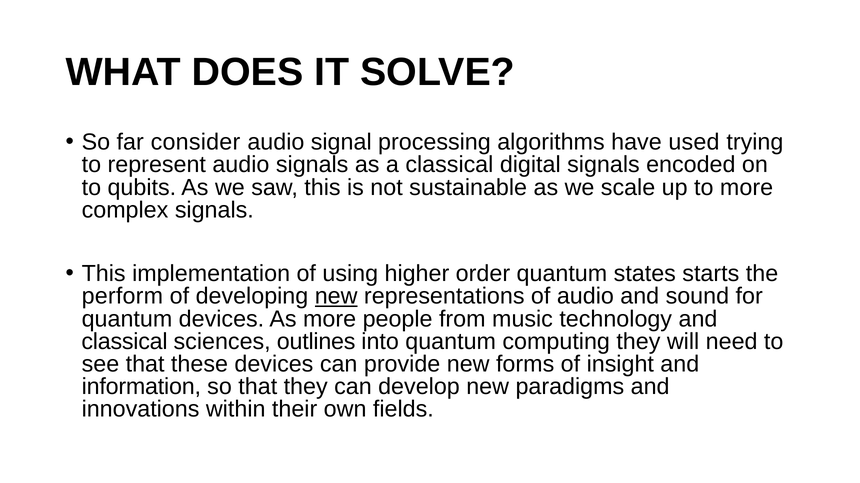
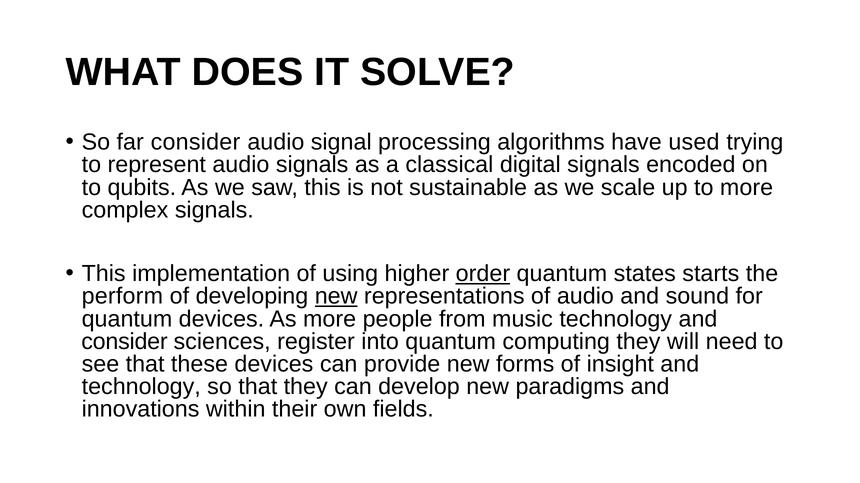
order underline: none -> present (483, 274)
classical: classical -> consider (125, 342)
outlines: outlines -> register (316, 342)
information: information -> technology (141, 387)
